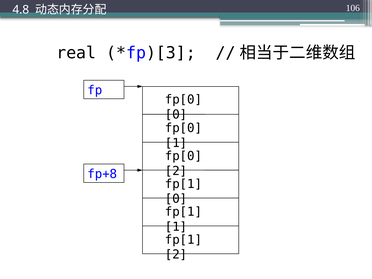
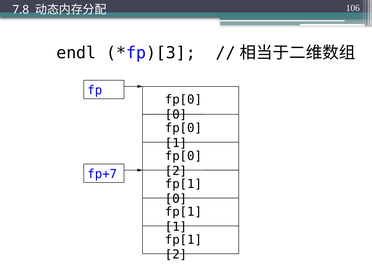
4.8: 4.8 -> 7.8 (21, 10)
real: real -> endl (76, 53)
fp+8: fp+8 -> fp+7 (102, 174)
